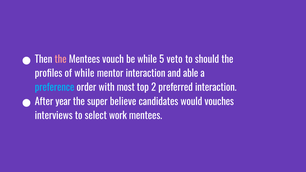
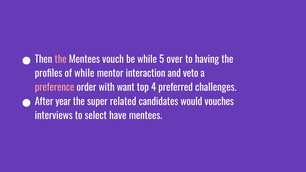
veto: veto -> over (175, 60)
should: should -> having (207, 60)
able: able -> veto (191, 74)
preference colour: light blue -> pink (55, 88)
most: most -> want (126, 88)
2: 2 -> 4 (154, 88)
preferred interaction: interaction -> challenges (216, 88)
believe: believe -> related (123, 102)
work: work -> have (118, 116)
